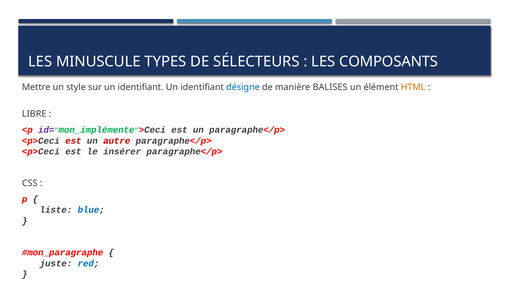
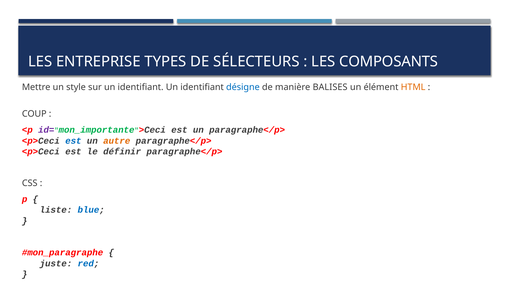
MINUSCULE: MINUSCULE -> ENTREPRISE (98, 62)
LIBRE: LIBRE -> COUP (34, 114)
mon_implémente: mon_implémente -> mon_importante (97, 130)
est colour: red -> blue (73, 141)
autre colour: red -> orange (117, 141)
insérer: insérer -> définir (122, 152)
